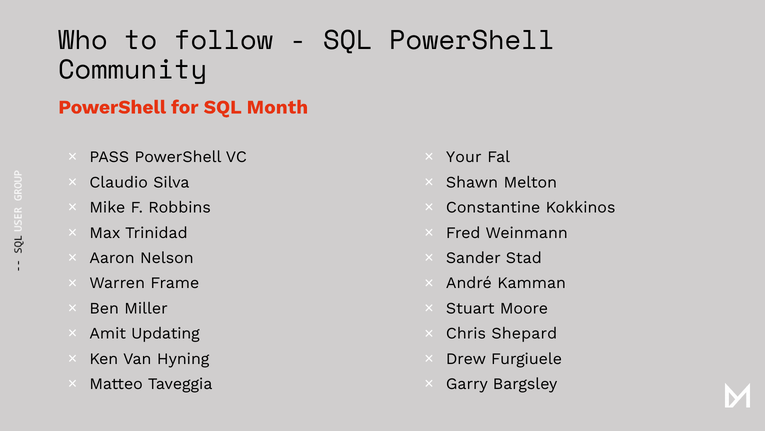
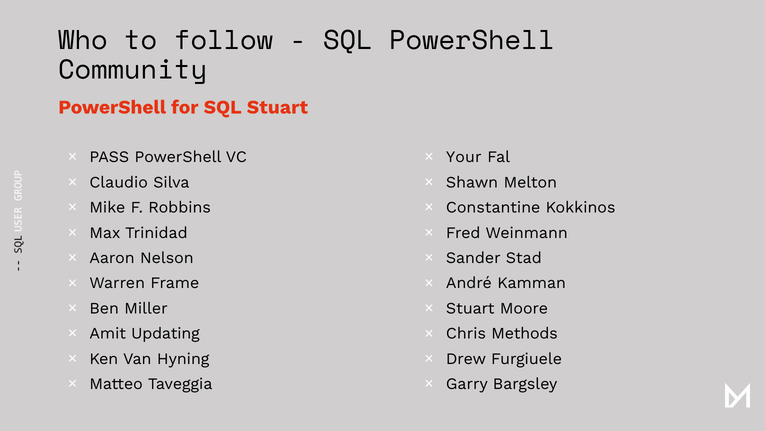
SQL Month: Month -> Stuart (277, 107)
Shepard: Shepard -> Methods (524, 333)
